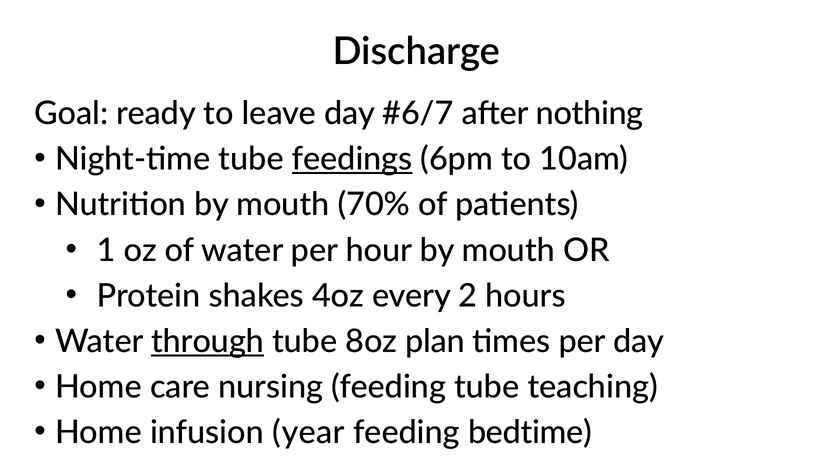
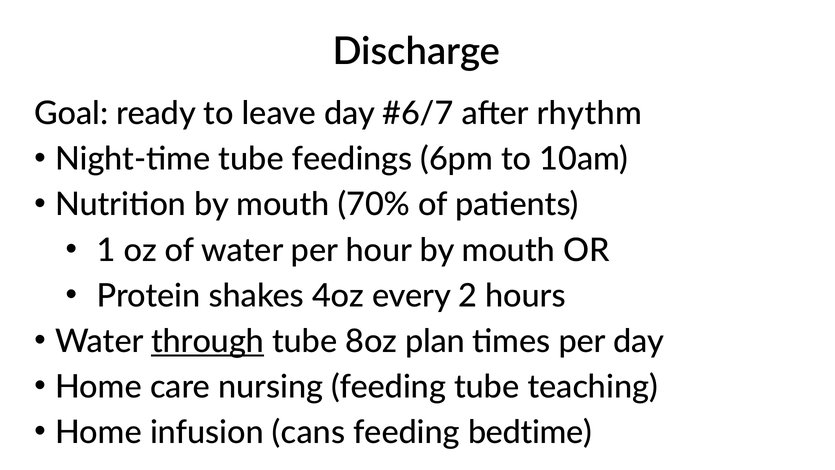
nothing: nothing -> rhythm (589, 114)
feedings underline: present -> none (352, 159)
year: year -> cans (309, 432)
